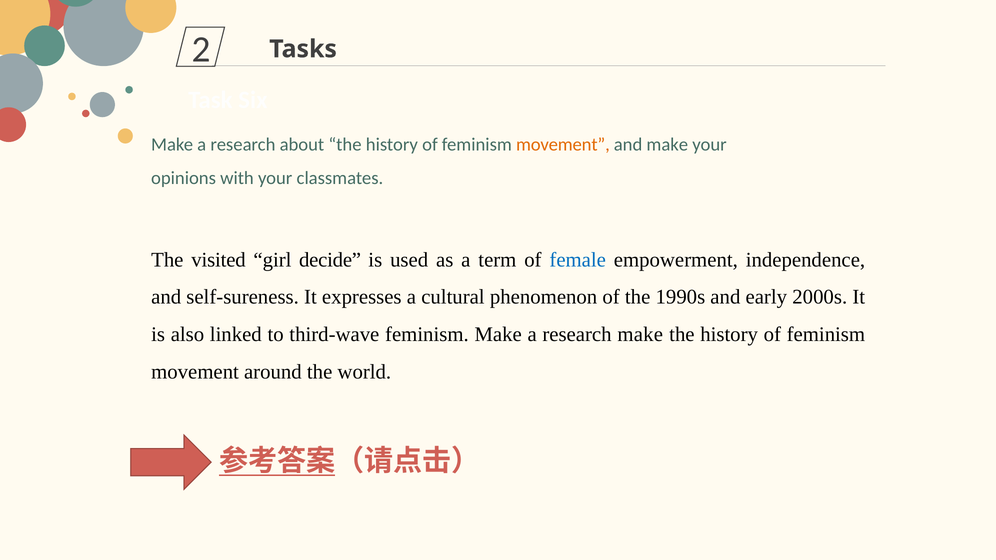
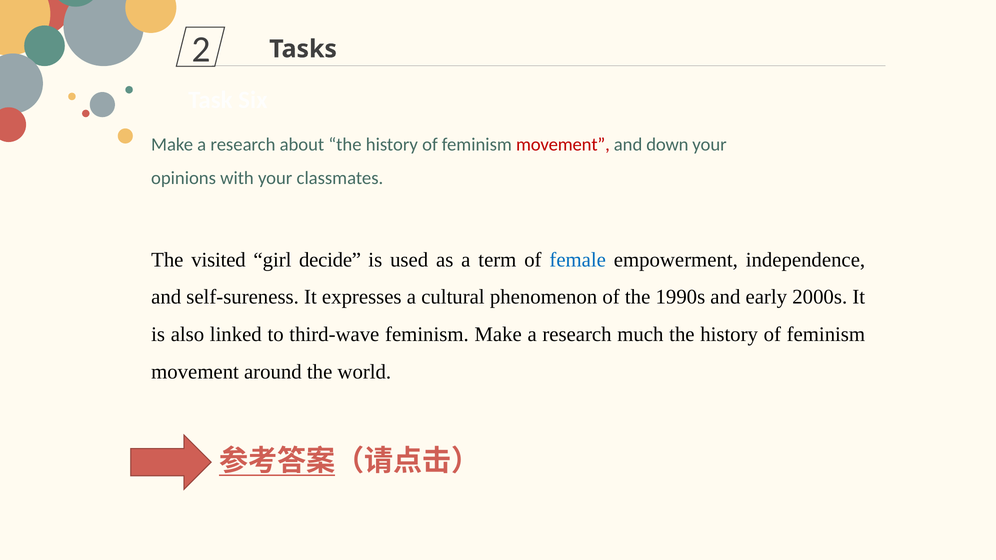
movement colour: orange -> red (563, 145)
and make: make -> down (667, 145)
research make: make -> much (640, 335)
